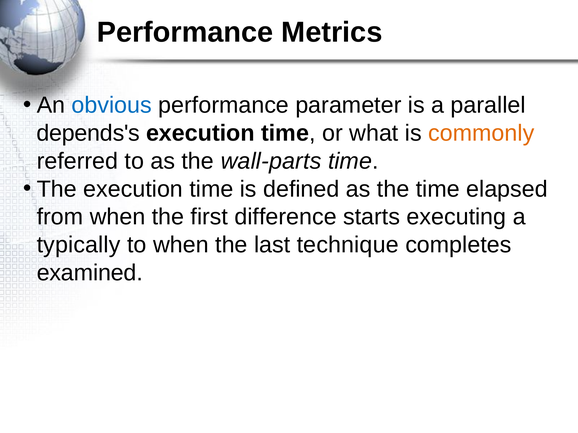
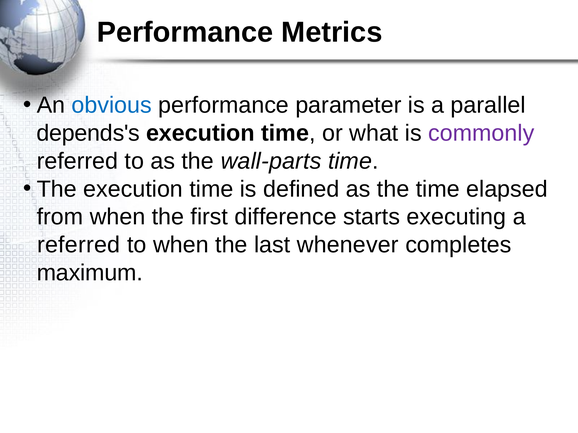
commonly colour: orange -> purple (481, 133)
typically: typically -> referred (79, 245)
technique: technique -> whenever (348, 245)
examined: examined -> maximum (90, 273)
